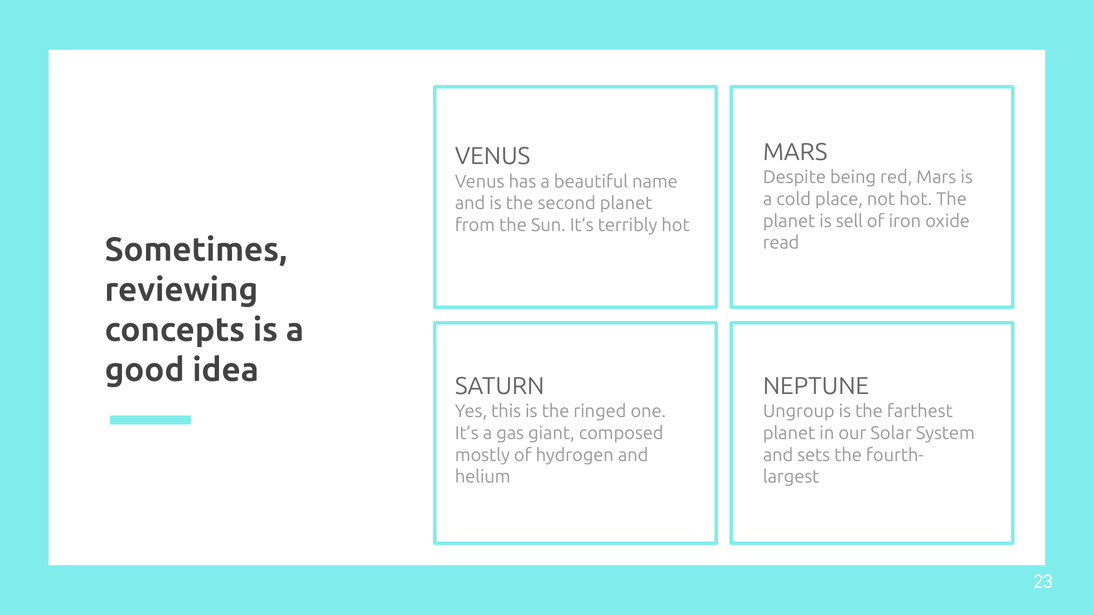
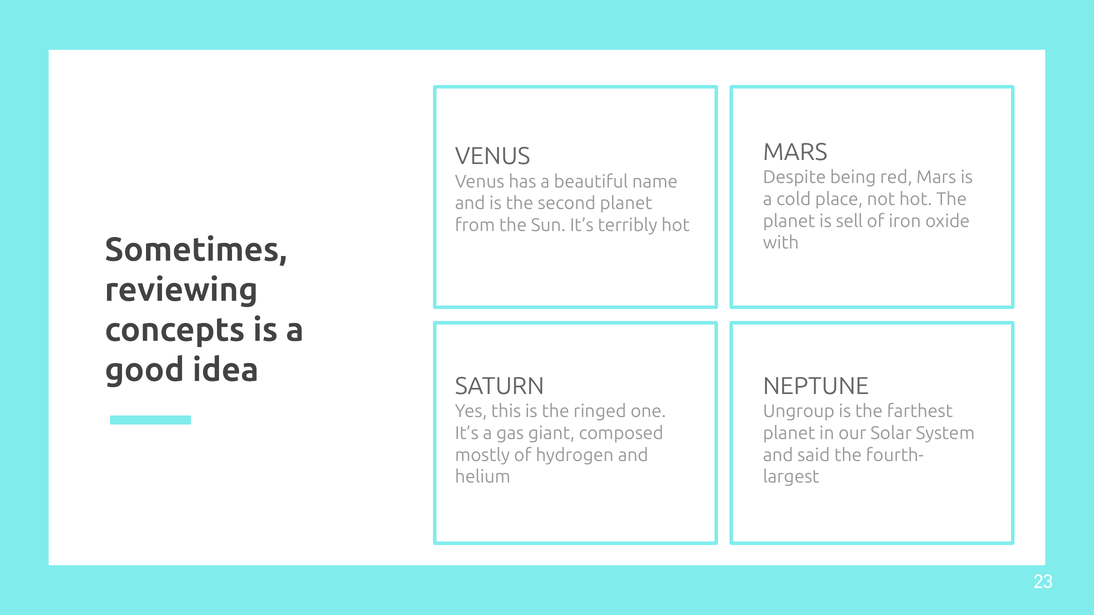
read: read -> with (781, 243)
sets: sets -> said (814, 455)
